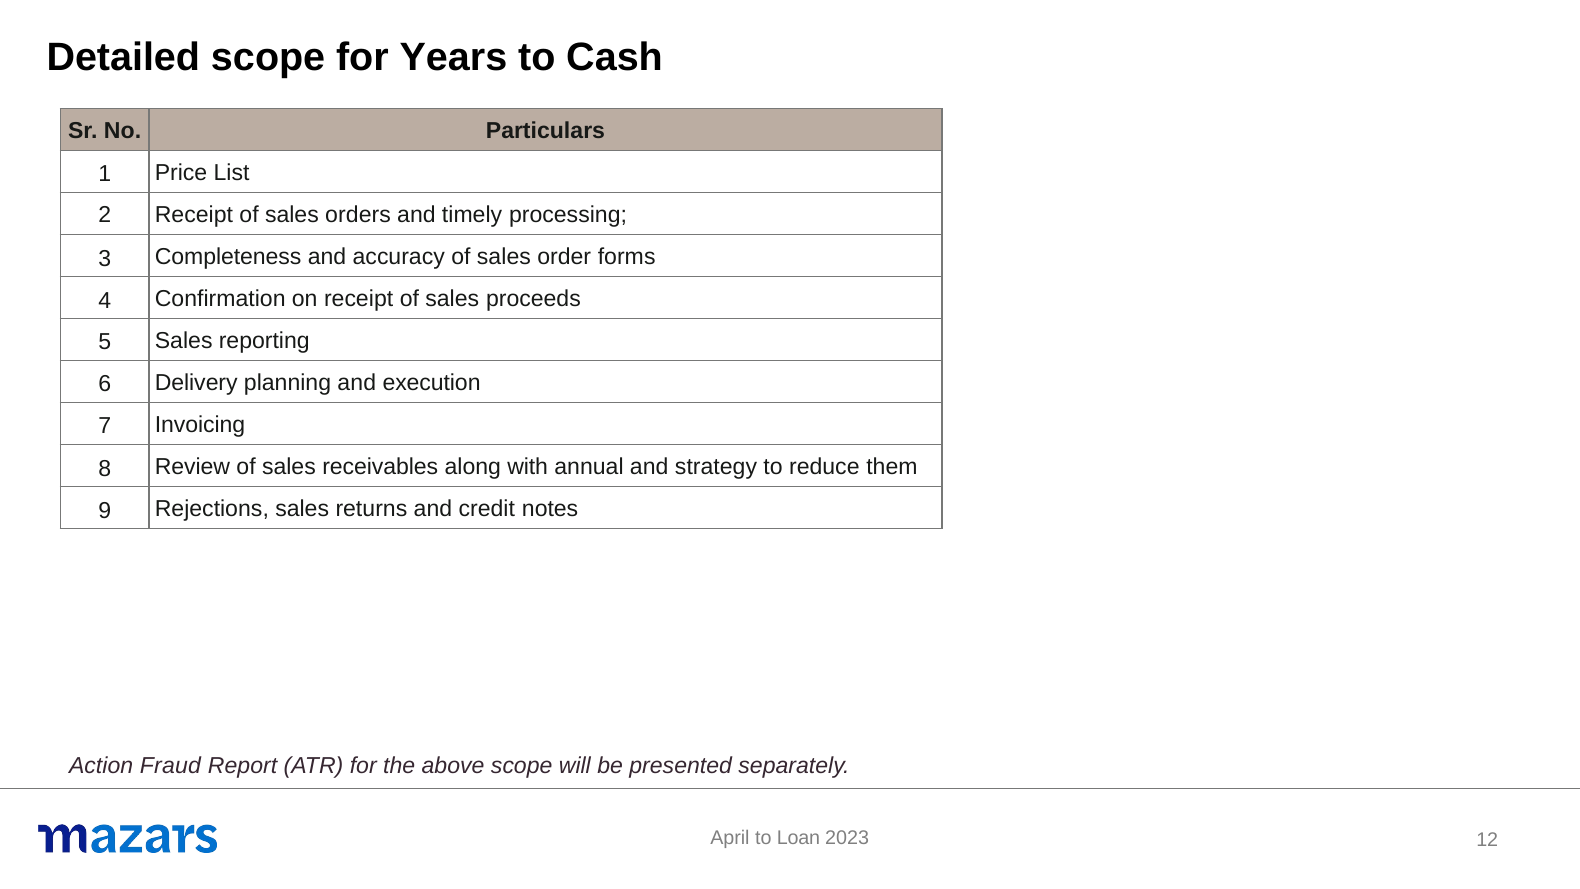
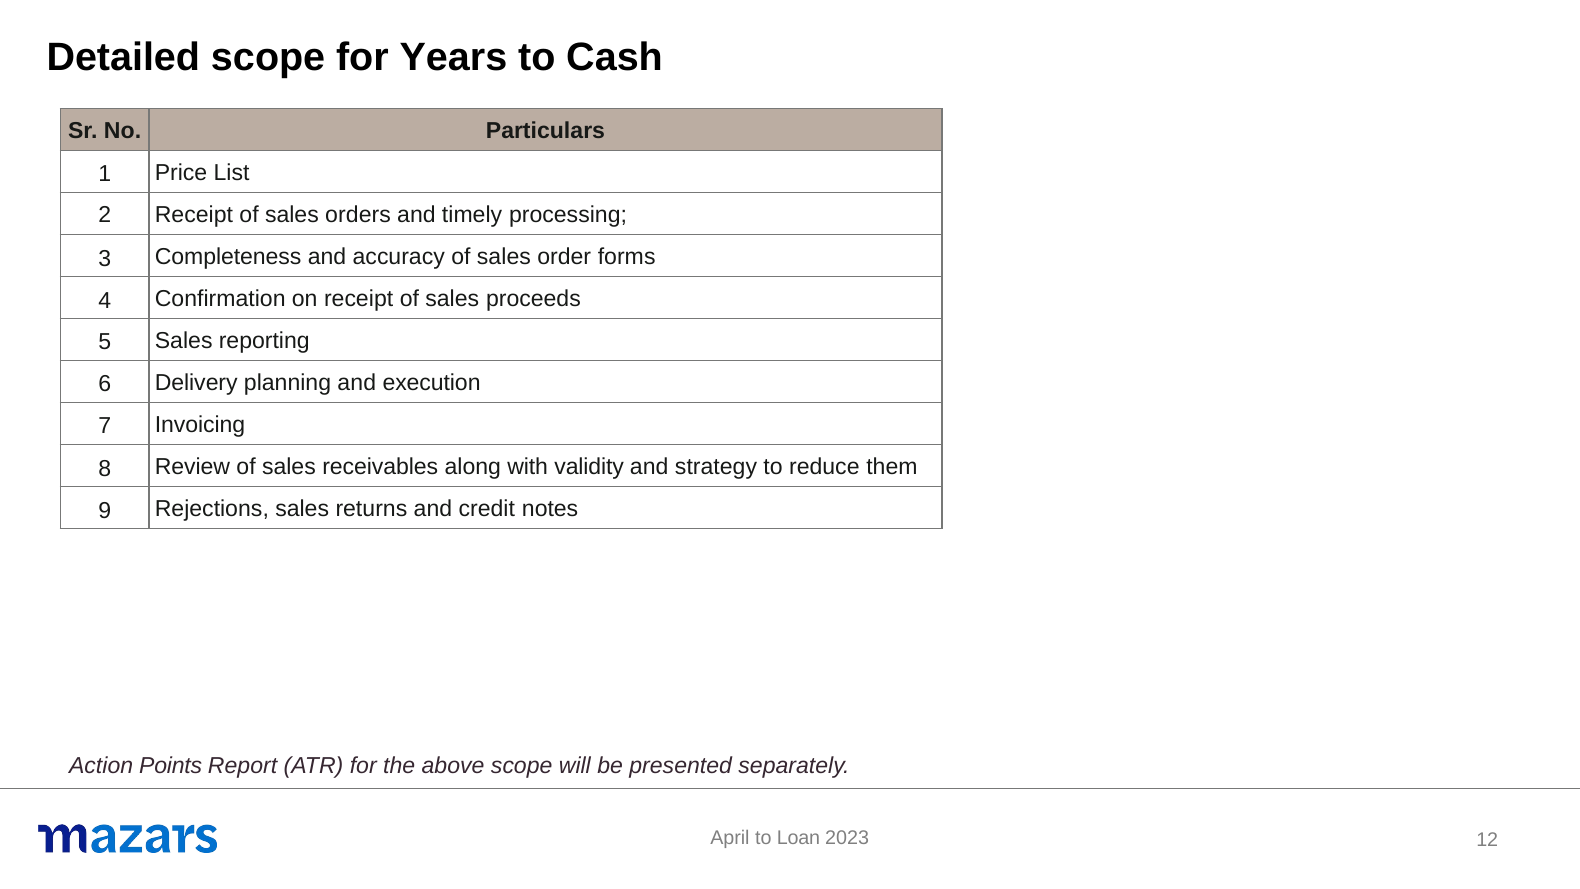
annual: annual -> validity (589, 466)
Fraud: Fraud -> Points (171, 766)
